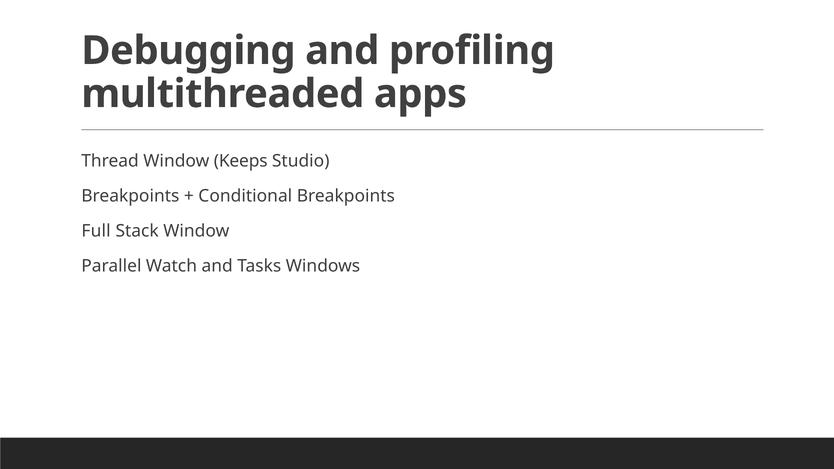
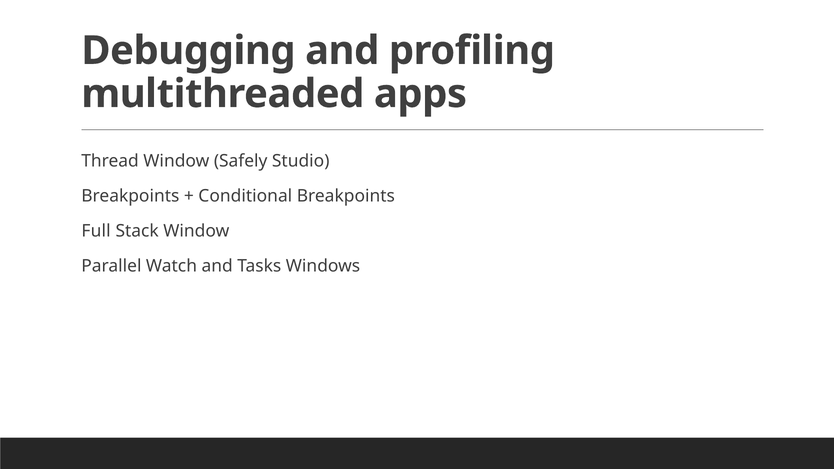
Keeps: Keeps -> Safely (241, 161)
